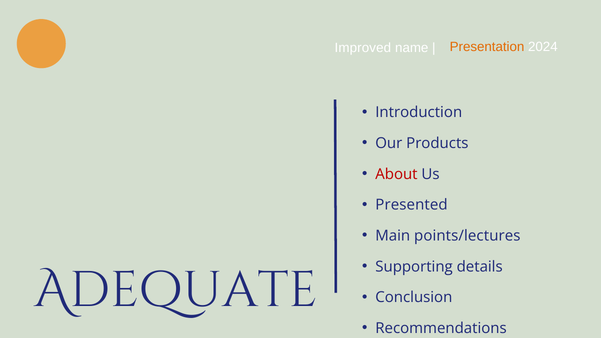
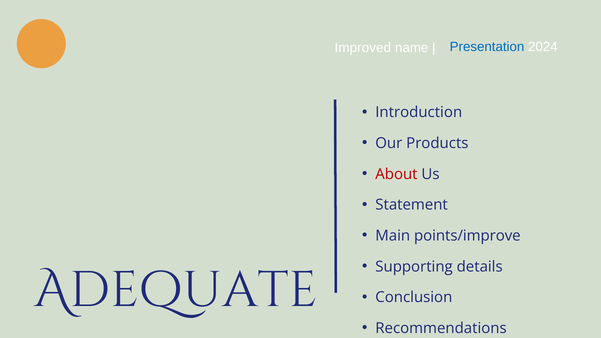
Presentation colour: orange -> blue (487, 47)
Presented: Presented -> Statement (412, 205)
points/lectures: points/lectures -> points/improve (467, 236)
